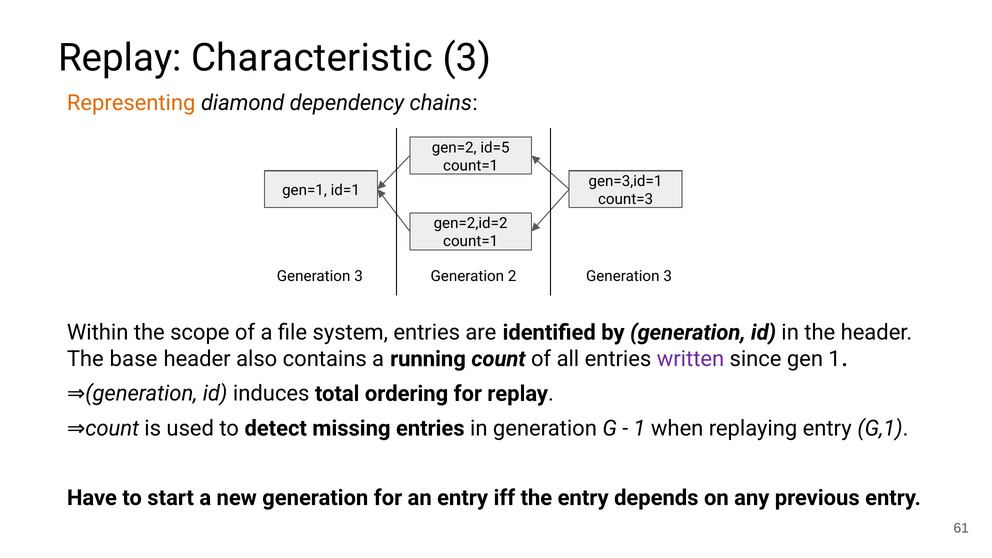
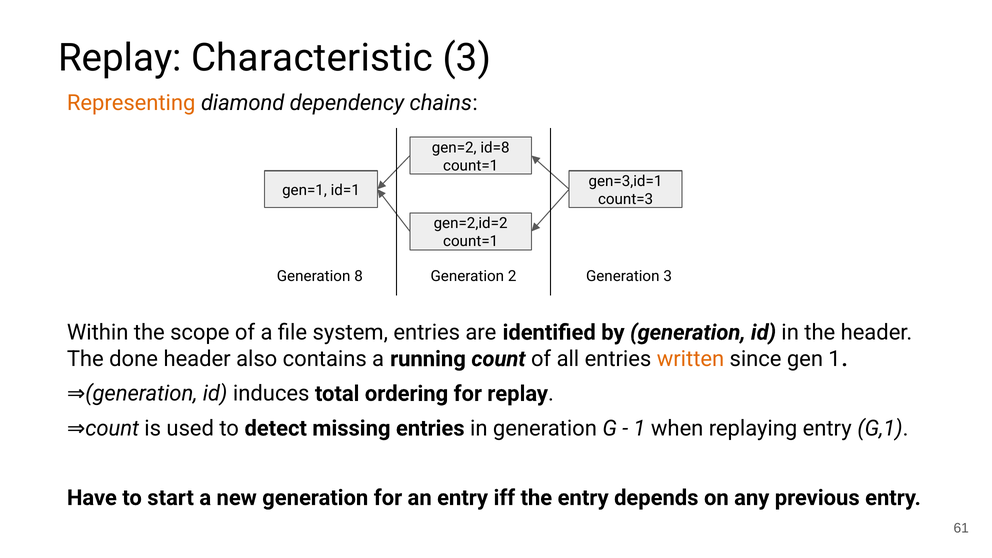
id=5: id=5 -> id=8 (495, 148)
3: 3 -> 8 (359, 276)
base: base -> done (134, 359)
written colour: purple -> orange (691, 359)
